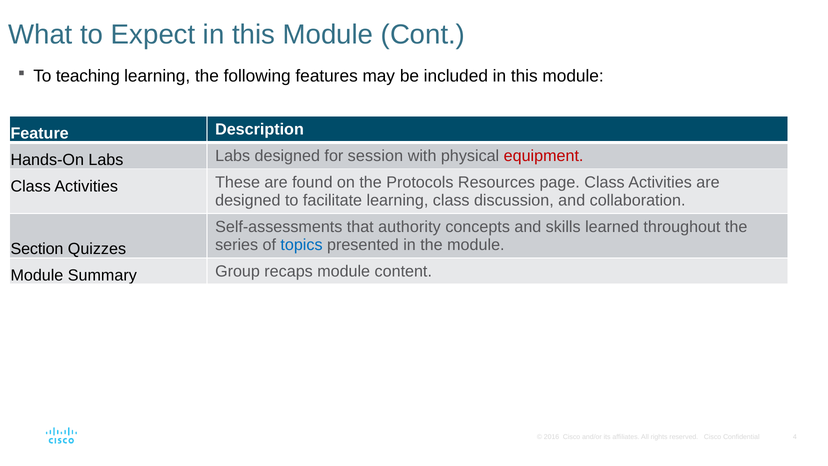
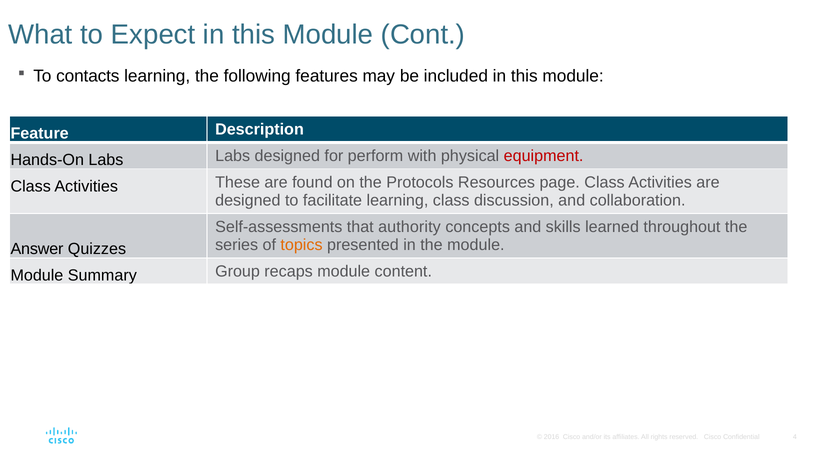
teaching: teaching -> contacts (88, 76)
session: session -> perform (375, 156)
topics colour: blue -> orange (302, 245)
Section: Section -> Answer (37, 249)
